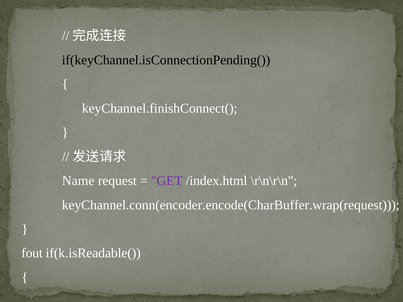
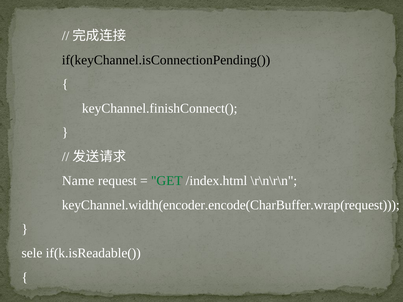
GET colour: purple -> green (167, 181)
keyChannel.conn(encoder.encode(CharBuffer.wrap(request: keyChannel.conn(encoder.encode(CharBuffer.wrap(request -> keyChannel.width(encoder.encode(CharBuffer.wrap(request (231, 205)
fout: fout -> sele (32, 253)
